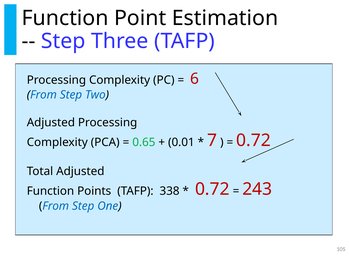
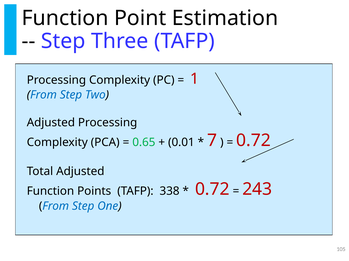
6: 6 -> 1 (195, 79)
